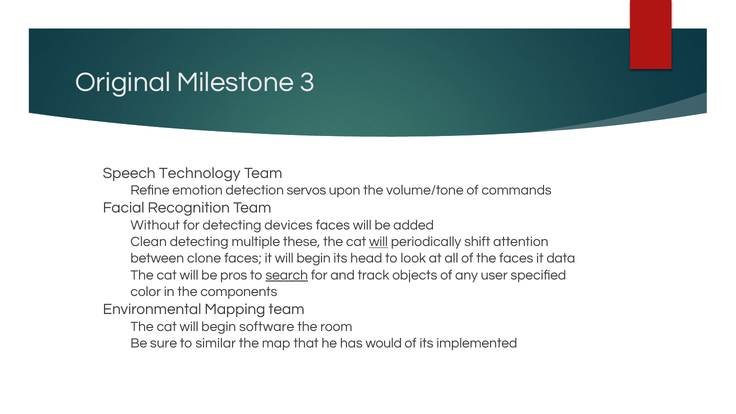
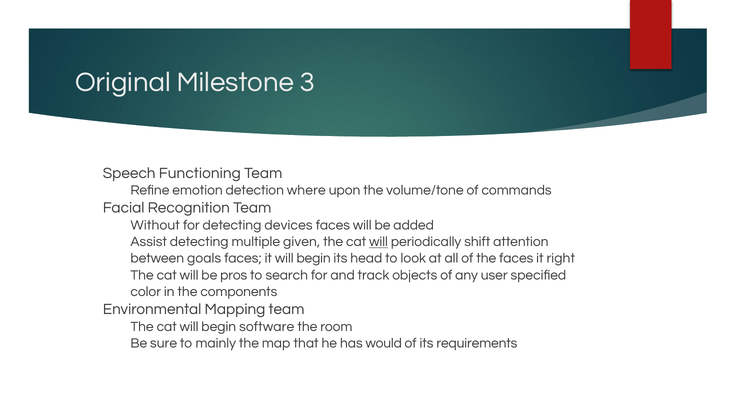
Technology: Technology -> Functioning (200, 173)
servos: servos -> where (306, 190)
Clean: Clean -> Assist (149, 242)
these: these -> given (302, 242)
clone: clone -> goals (204, 258)
data: data -> right (561, 258)
search underline: present -> none (287, 275)
similar: similar -> mainly (216, 343)
implemented: implemented -> requirements (477, 343)
